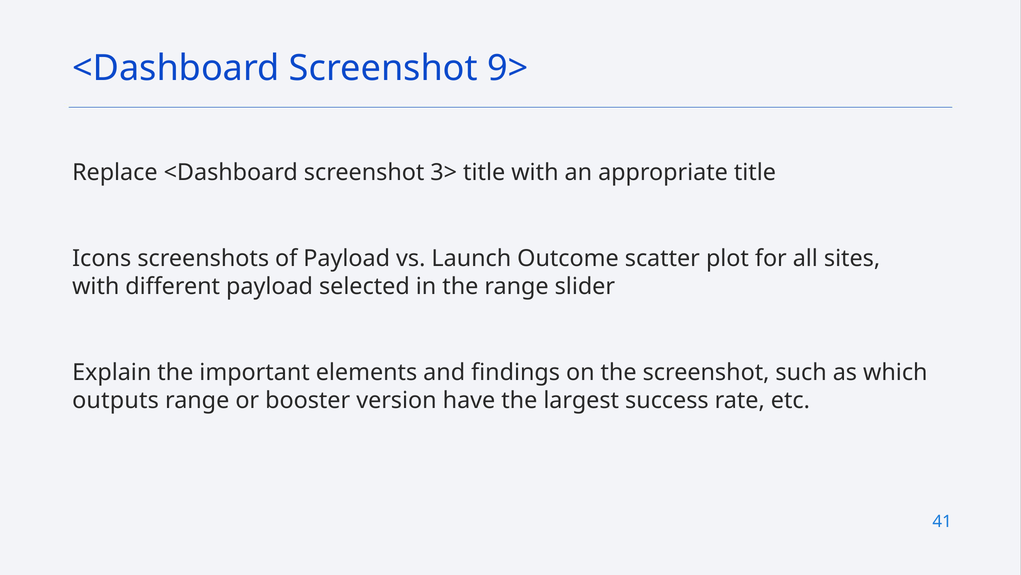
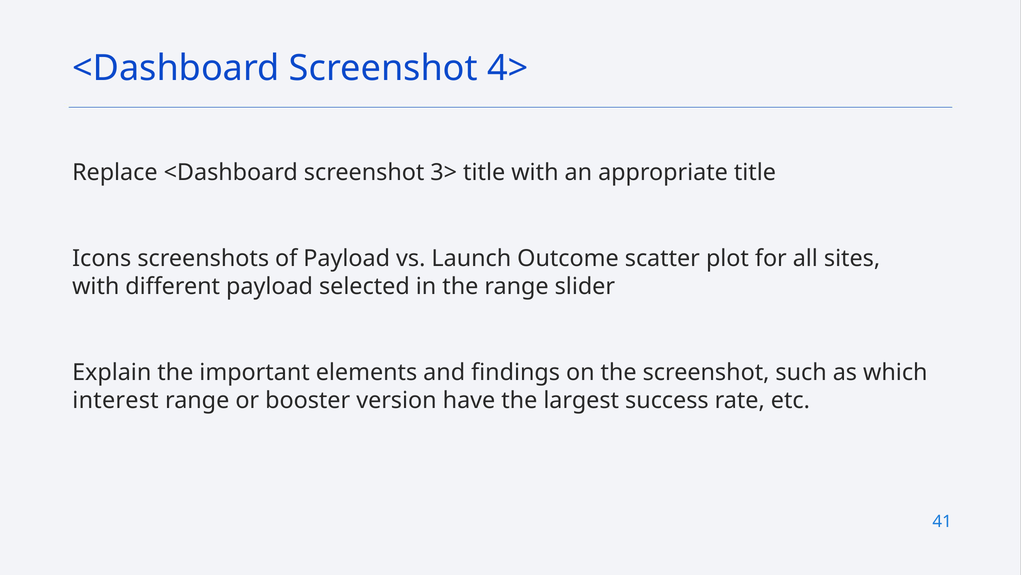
9>: 9> -> 4> (508, 68)
outputs: outputs -> interest (116, 400)
